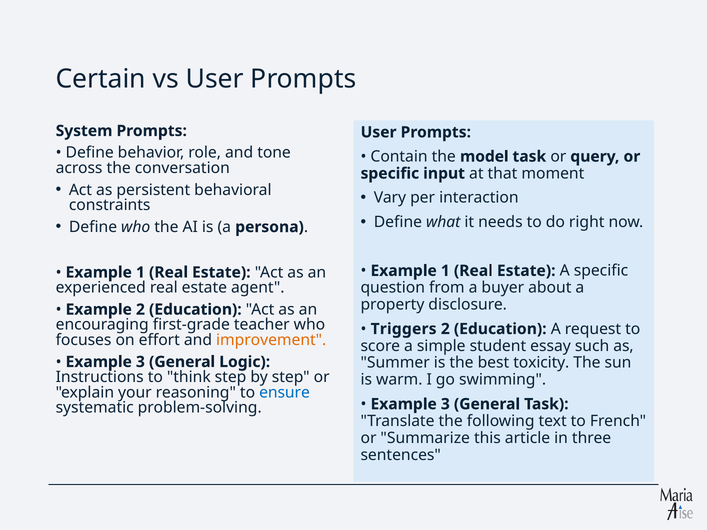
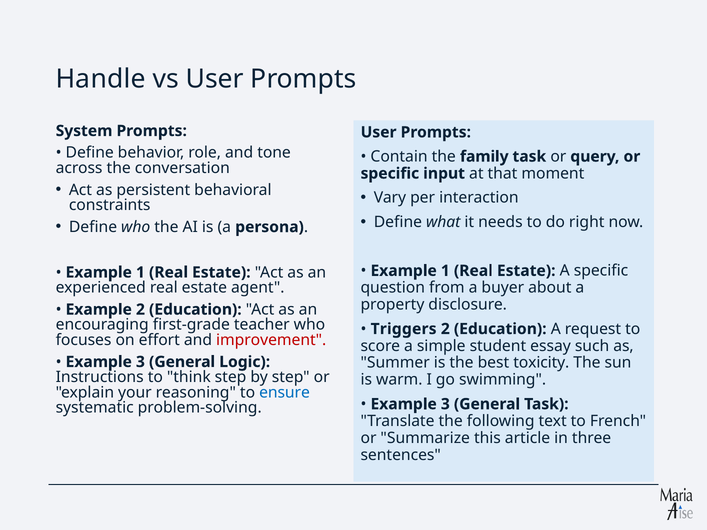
Certain: Certain -> Handle (101, 79)
model: model -> family (484, 157)
improvement colour: orange -> red (271, 340)
